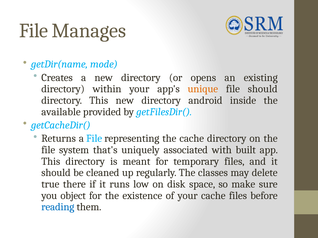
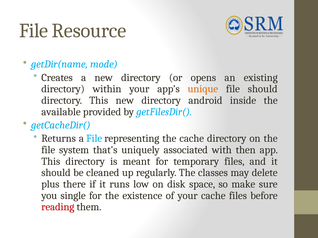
Manages: Manages -> Resource (89, 31)
built: built -> then (246, 150)
true: true -> plus (50, 184)
object: object -> single (73, 196)
reading colour: blue -> red (58, 207)
